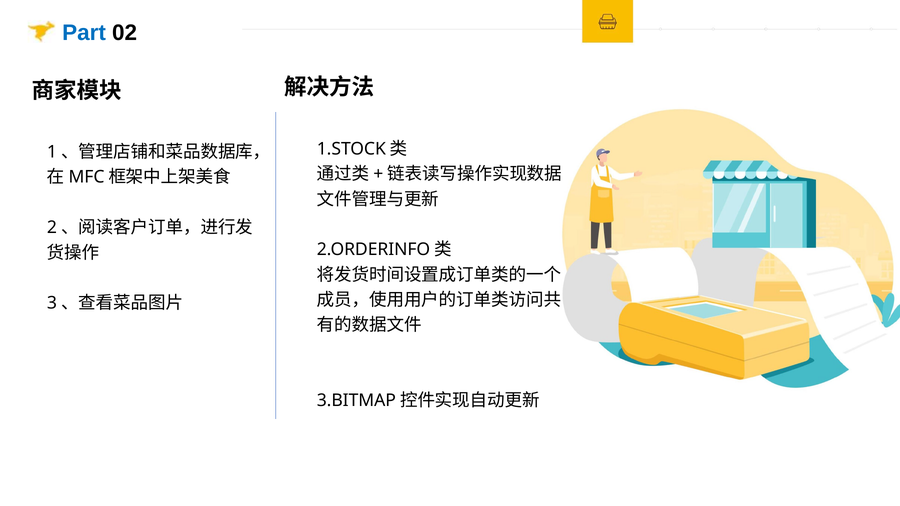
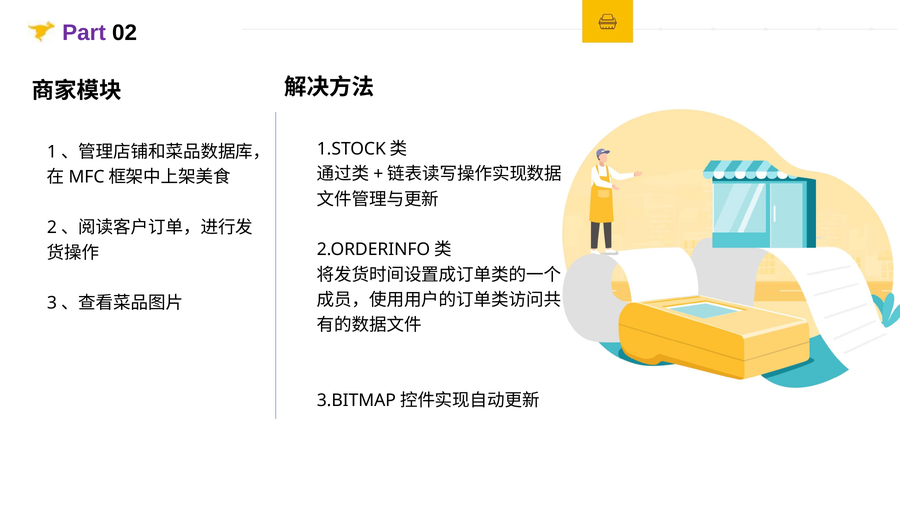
Part colour: blue -> purple (84, 33)
